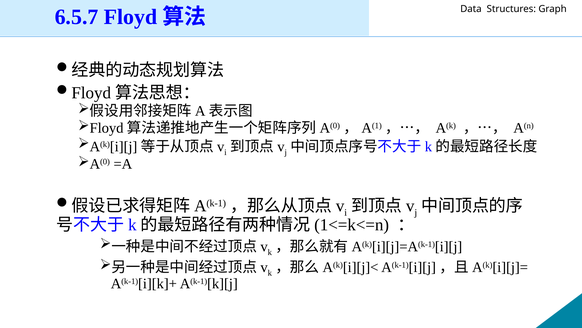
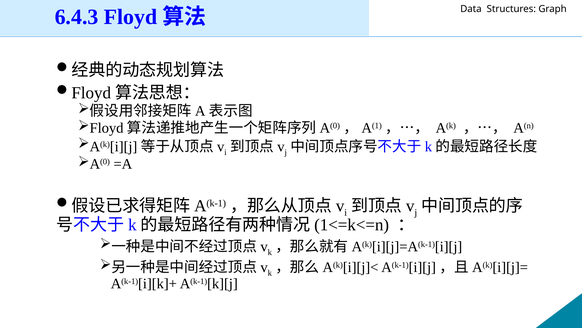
6.5.7: 6.5.7 -> 6.4.3 (77, 17)
